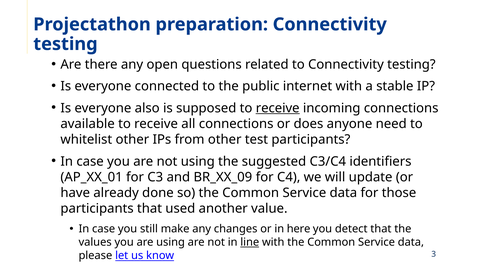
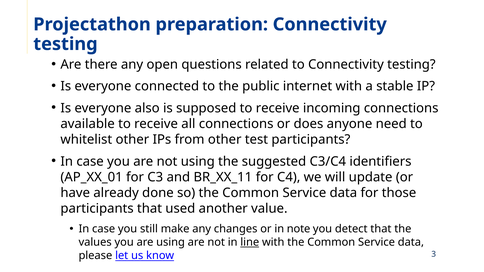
receive underline: present -> none (278, 108)
BR_XX_09: BR_XX_09 -> BR_XX_11 (223, 177)
here: here -> note (299, 229)
